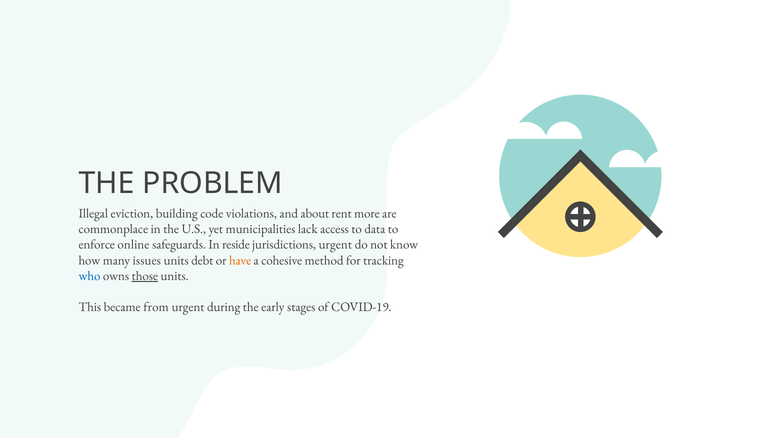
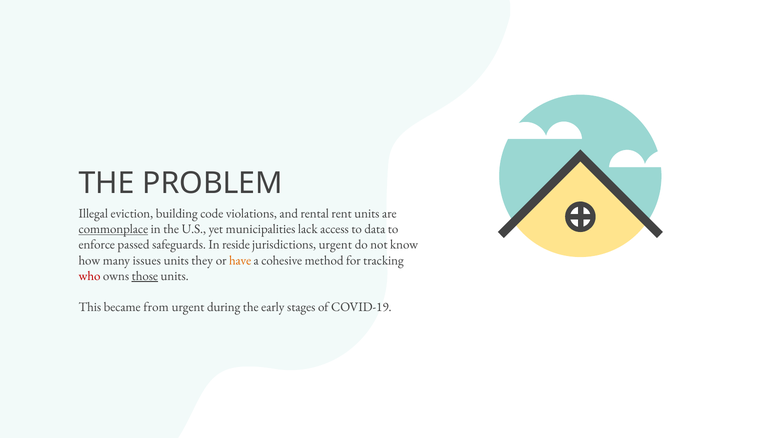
about: about -> rental (315, 213)
rent more: more -> units (367, 213)
commonplace underline: none -> present (113, 229)
online: online -> passed (133, 244)
debt: debt -> they (202, 260)
who colour: blue -> red (89, 276)
